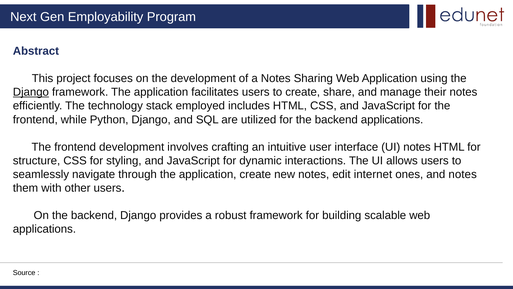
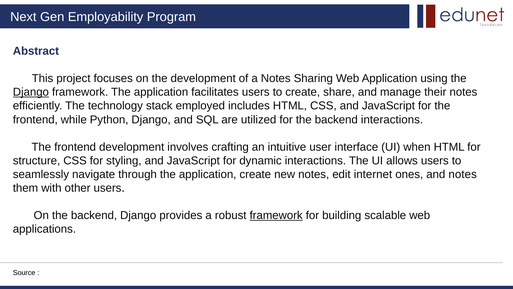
backend applications: applications -> interactions (392, 119)
UI notes: notes -> when (417, 147)
framework underline: none -> present (276, 215)
